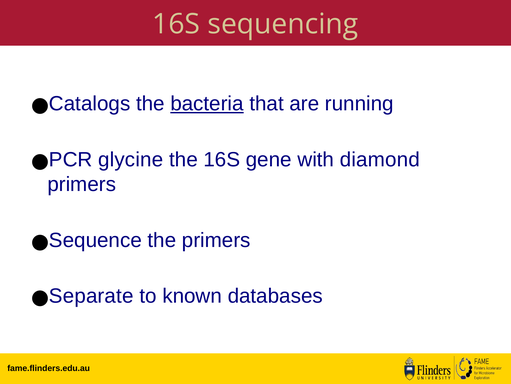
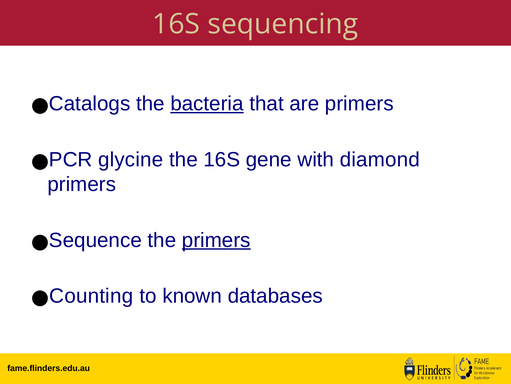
are running: running -> primers (359, 103)
primers underline: none -> present (216, 240)
Separate: Separate -> Counting (91, 295)
